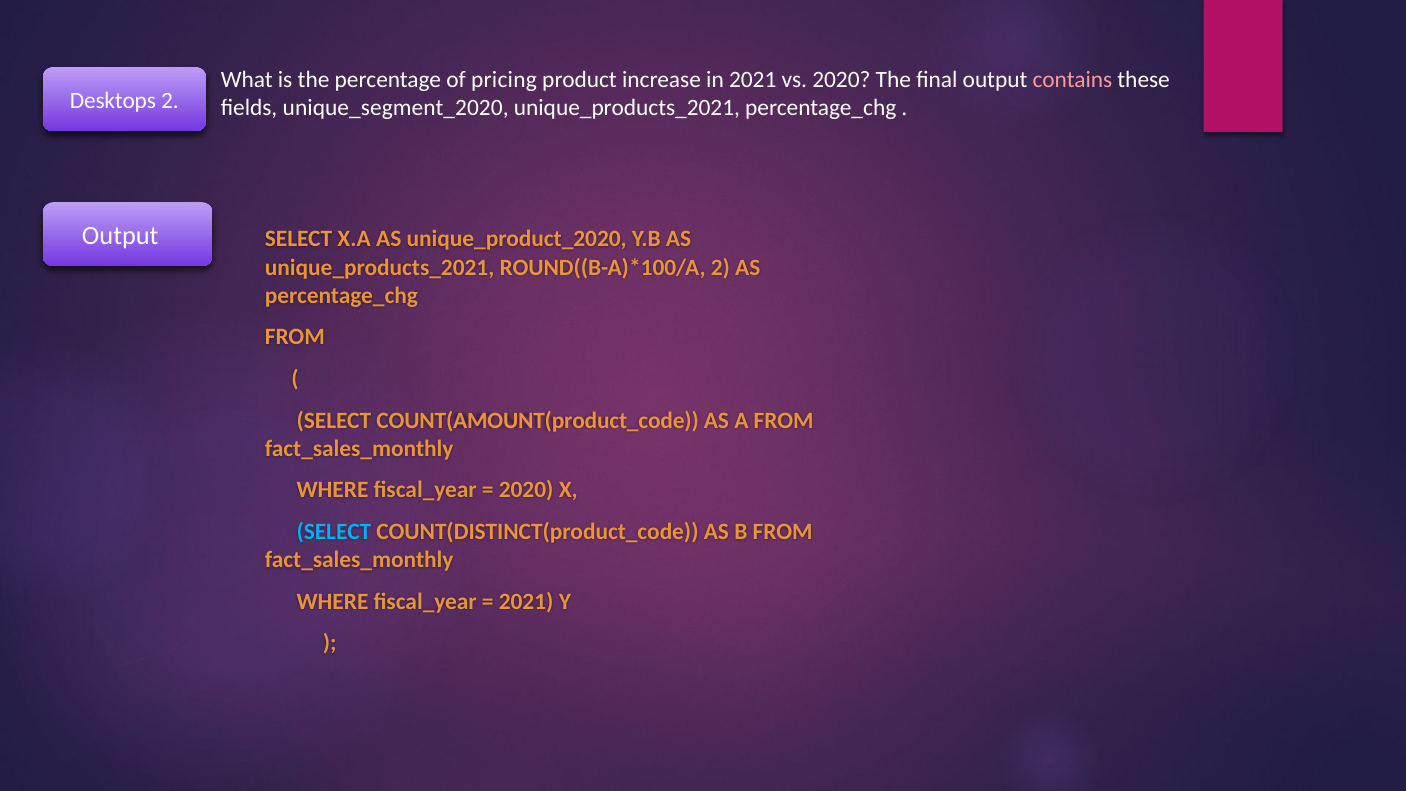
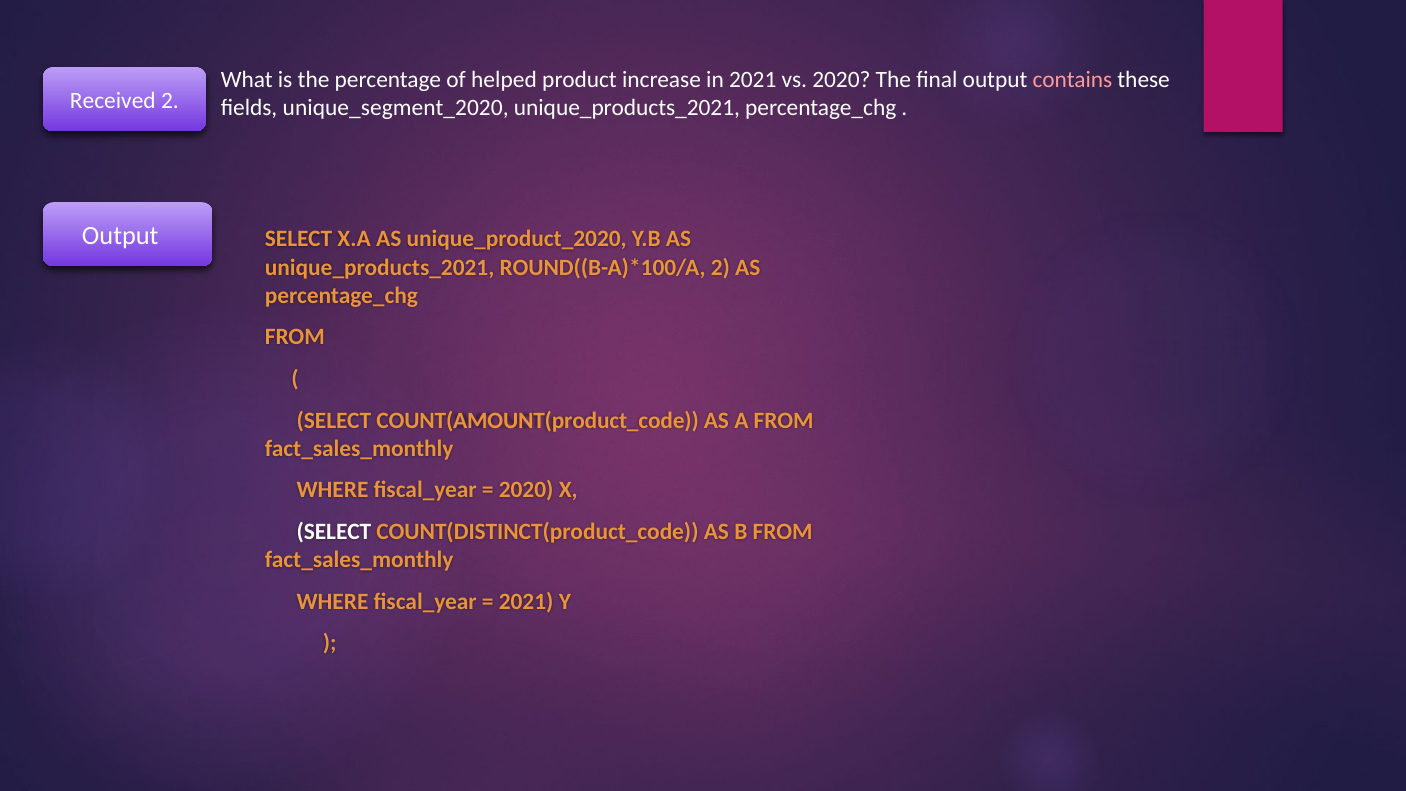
pricing: pricing -> helped (504, 80)
Desktops: Desktops -> Received (113, 101)
SELECT colour: light blue -> white (334, 532)
